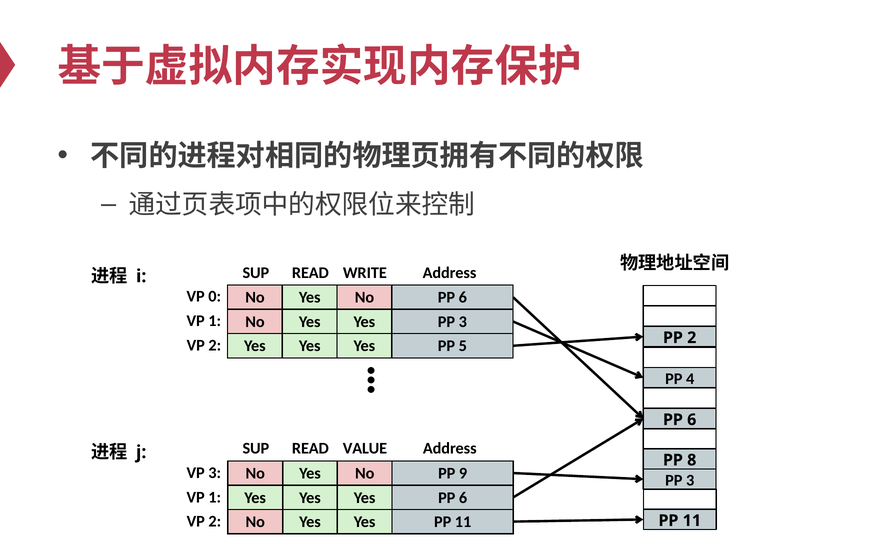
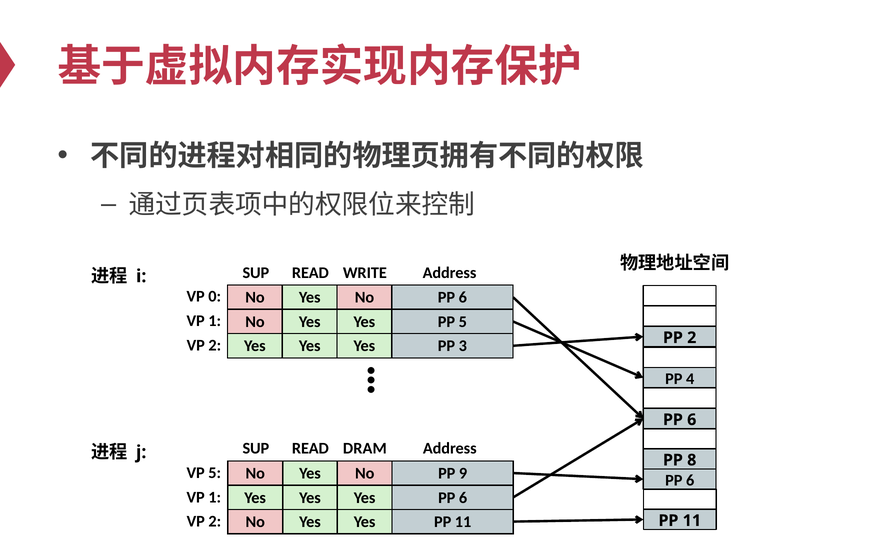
3: 3 -> 5 (463, 322)
5: 5 -> 3 (463, 346)
VALUE: VALUE -> DRAM (365, 449)
VP 3: 3 -> 5 (215, 473)
3: 3 -> 6 (690, 480)
